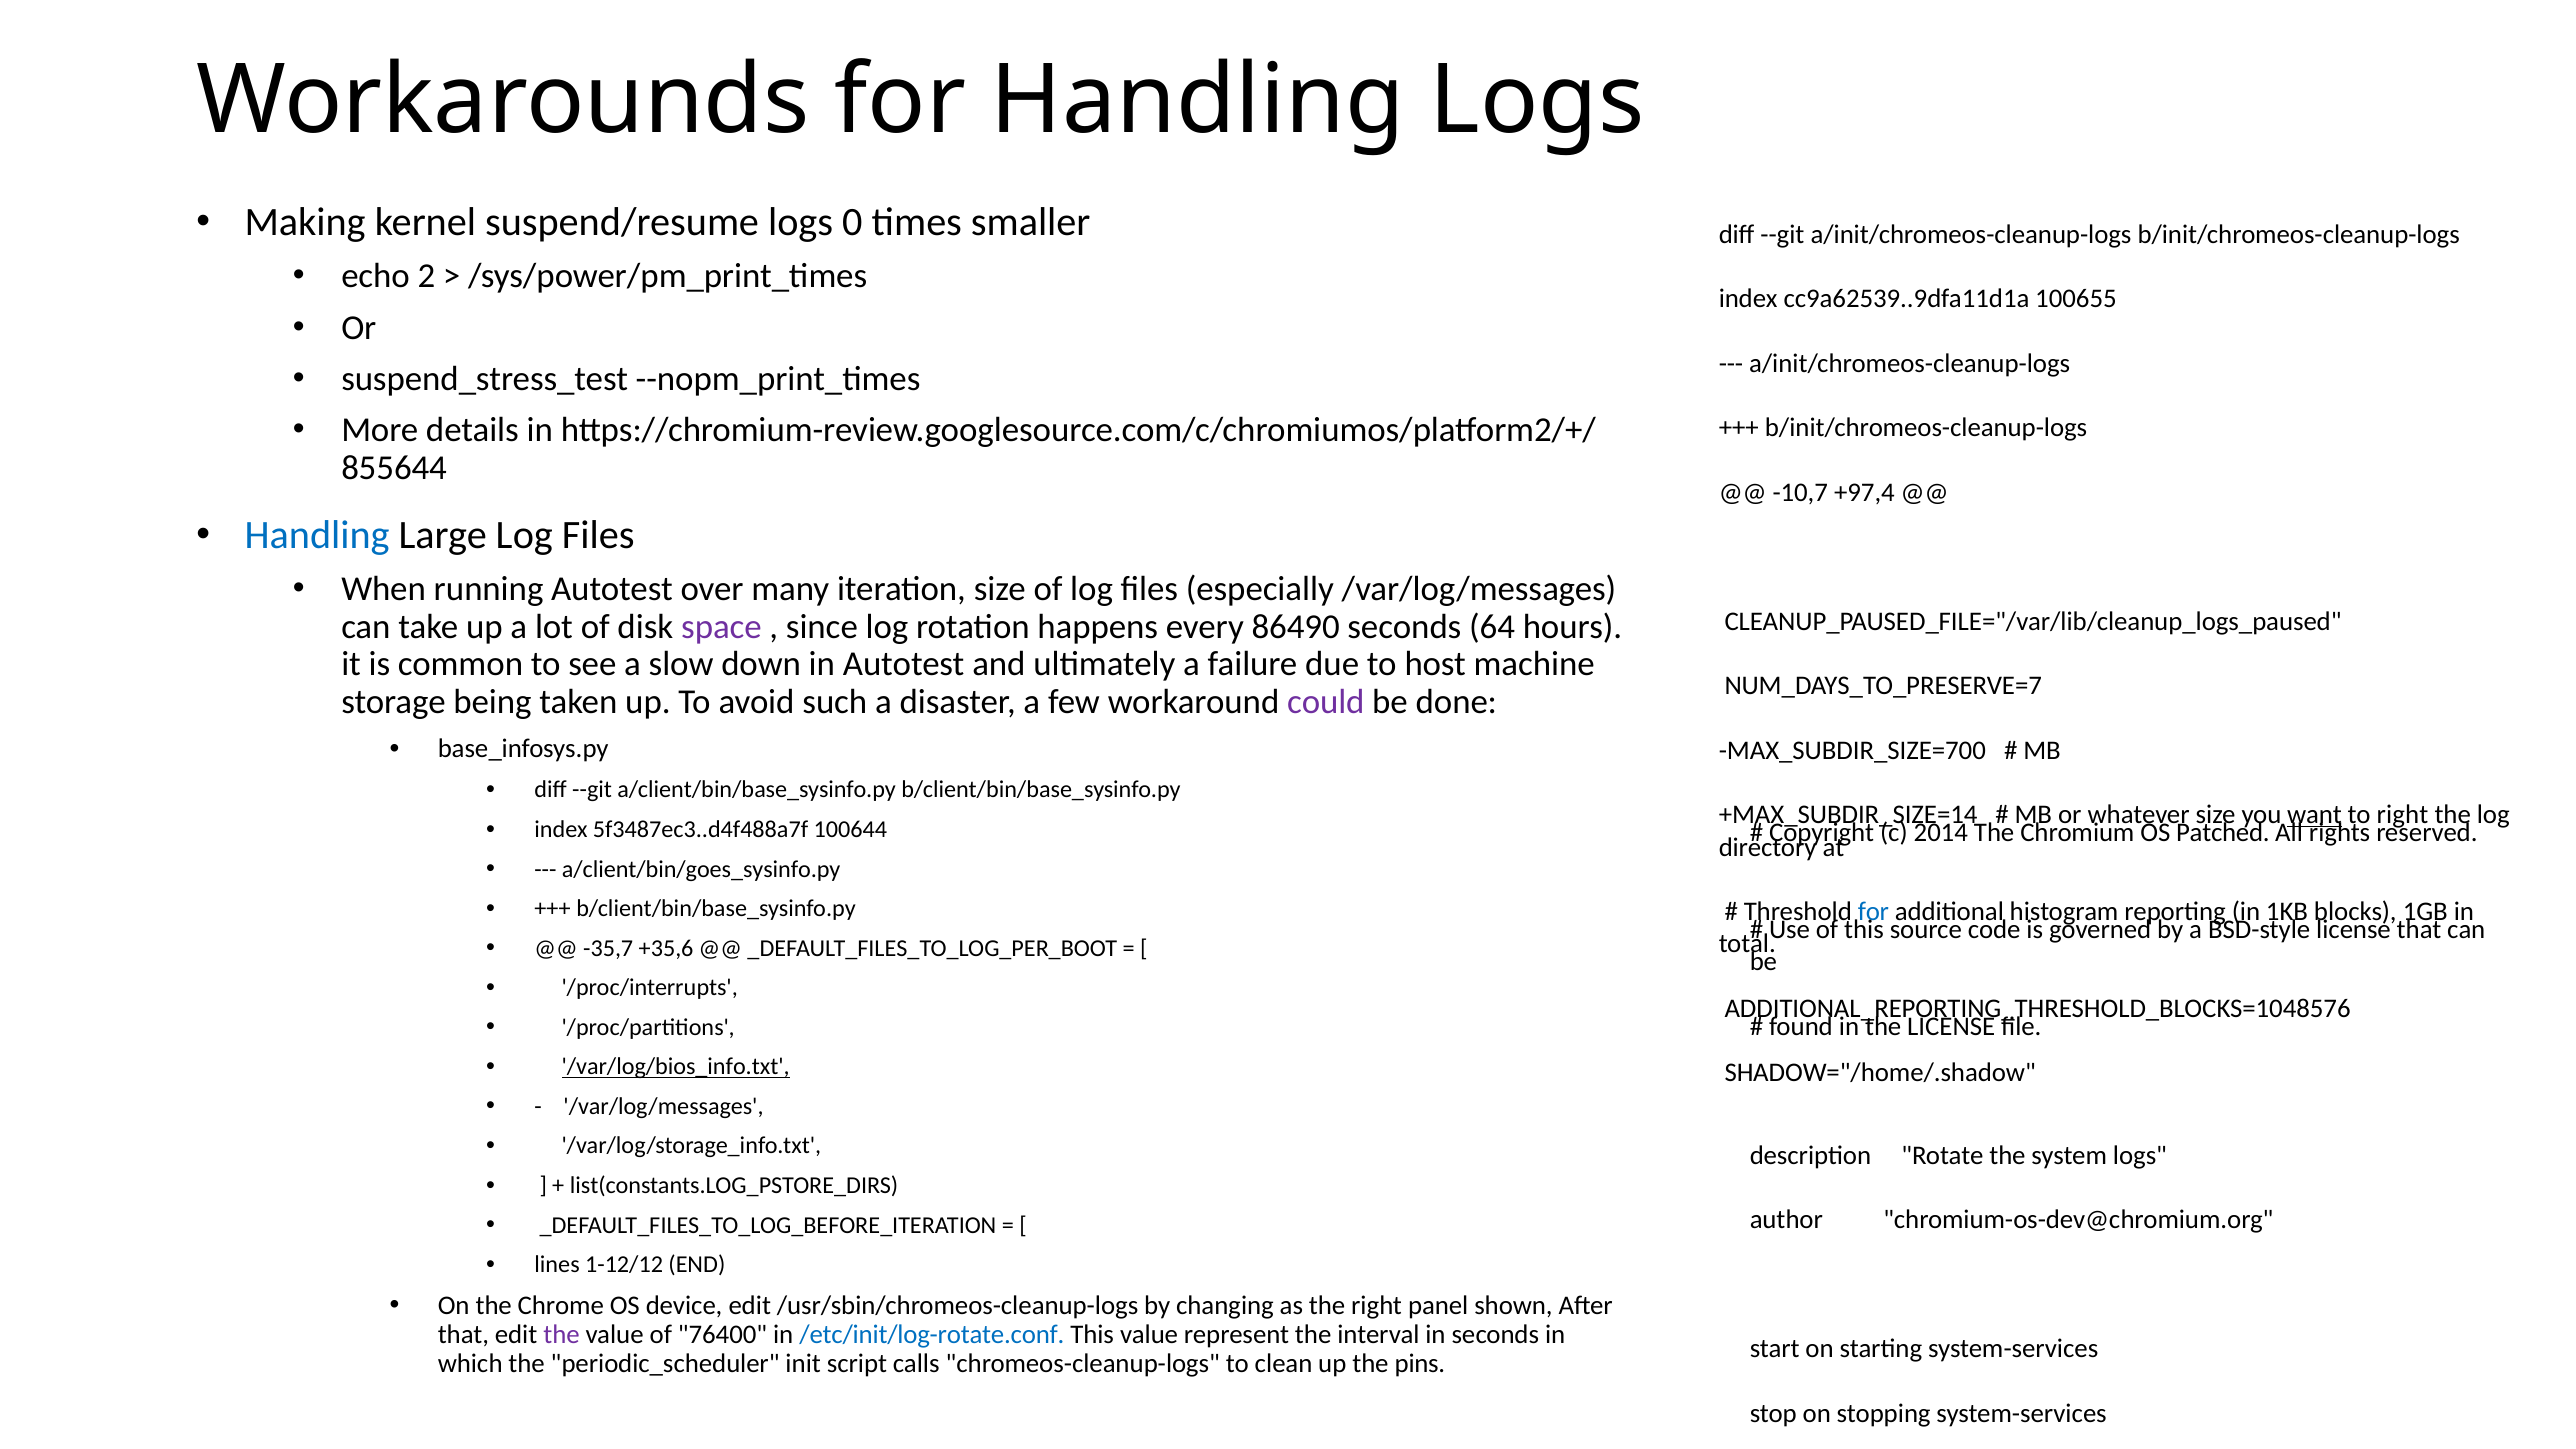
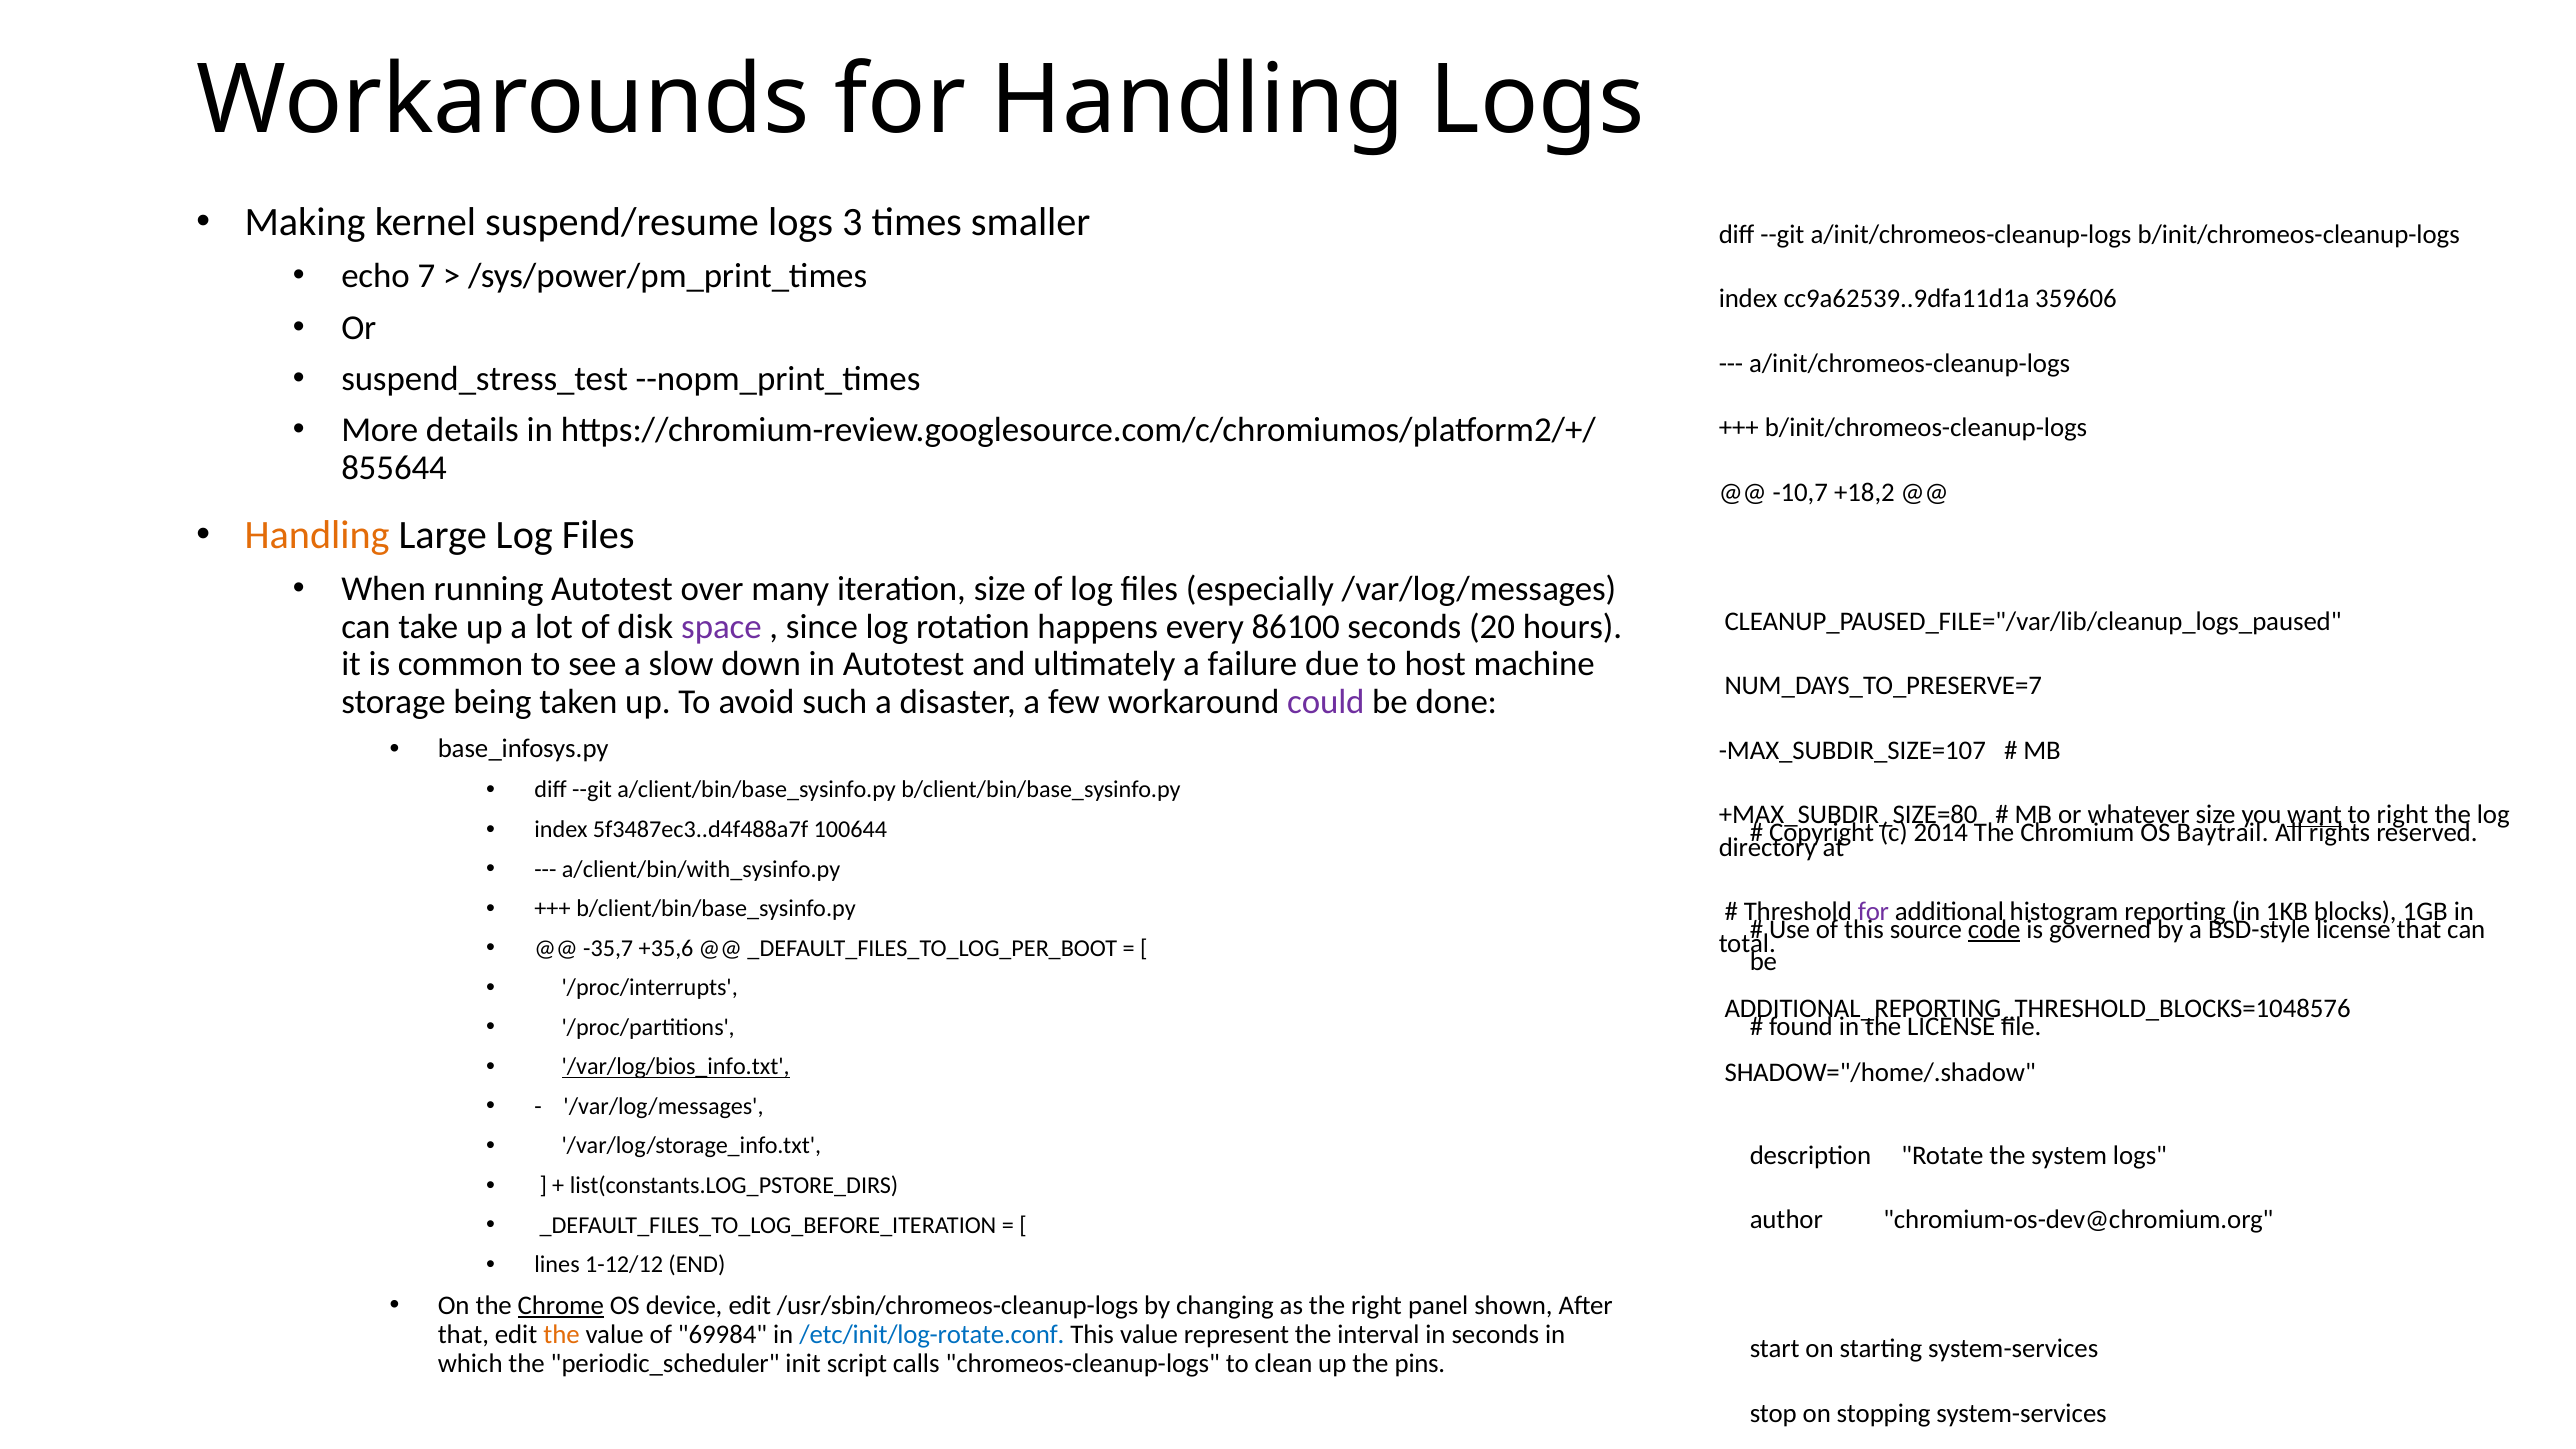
0: 0 -> 3 (852, 222)
2: 2 -> 7 (426, 276)
100655: 100655 -> 359606 (2076, 299)
+97,4: +97,4 -> +18,2 (1864, 492)
Handling colour: blue -> orange (317, 535)
86490: 86490 -> 86100 (1296, 627)
64: 64 -> 20 (1492, 627)
MAX_SUBDIR_SIZE=700: MAX_SUBDIR_SIZE=700 -> MAX_SUBDIR_SIZE=107 (1852, 750)
+MAX_SUBDIR_SIZE=14: +MAX_SUBDIR_SIZE=14 -> +MAX_SUBDIR_SIZE=80 (1848, 815)
Patched: Patched -> Baytrail (2223, 833)
a/client/bin/goes_sysinfo.py: a/client/bin/goes_sysinfo.py -> a/client/bin/with_sysinfo.py (701, 869)
for colour: blue -> purple (1873, 912)
code underline: none -> present (1994, 929)
Chrome underline: none -> present (561, 1306)
the colour: purple -> orange (562, 1335)
76400: 76400 -> 69984 (723, 1335)
